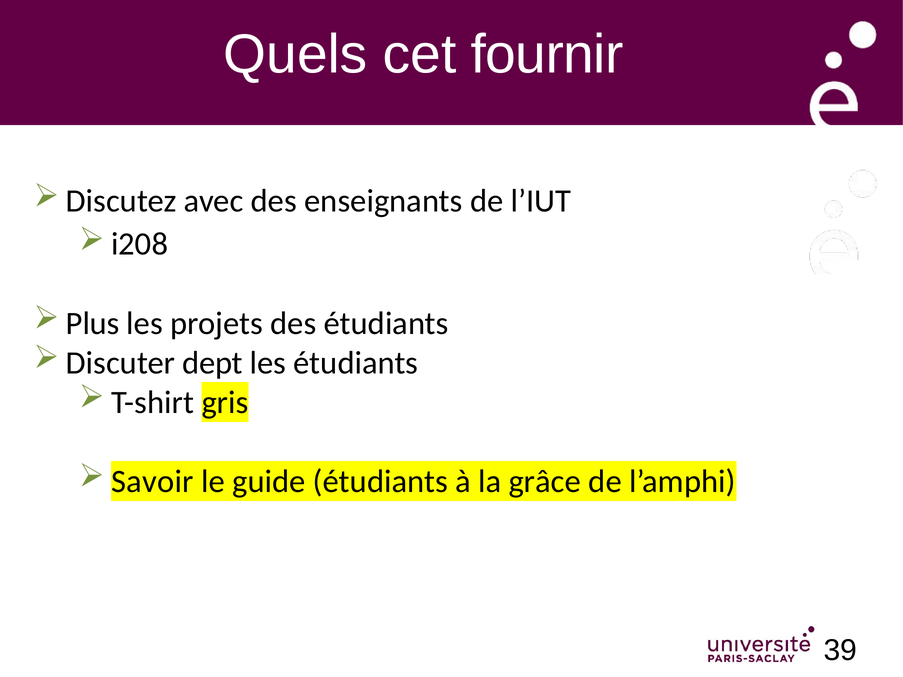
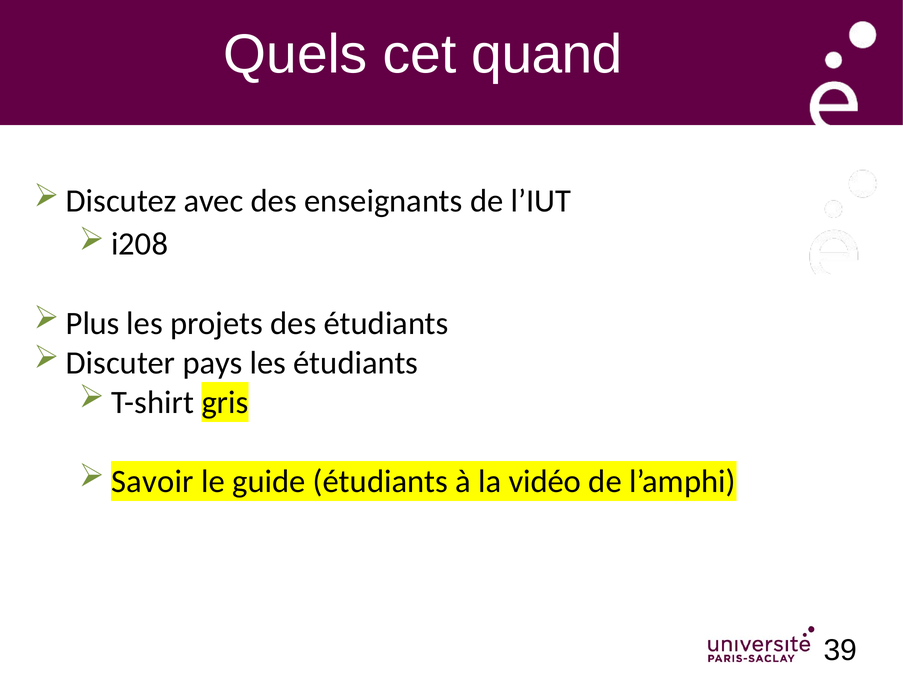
fournir: fournir -> quand (547, 54)
dept: dept -> pays (212, 363)
grâce: grâce -> vidéo (545, 482)
